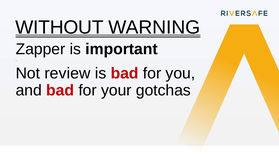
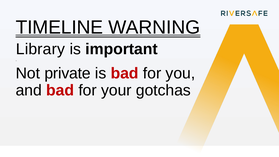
WITHOUT: WITHOUT -> TIMELINE (59, 27)
Zapper: Zapper -> Library (40, 49)
review: review -> private (68, 73)
